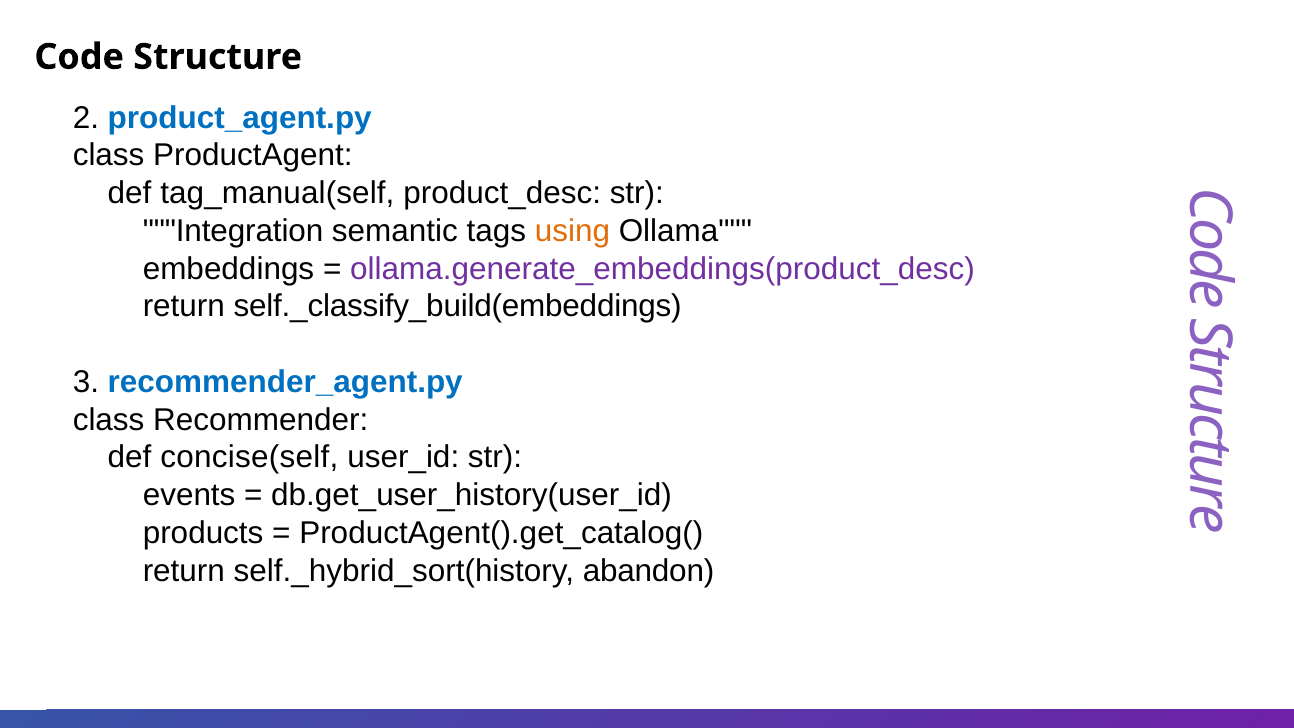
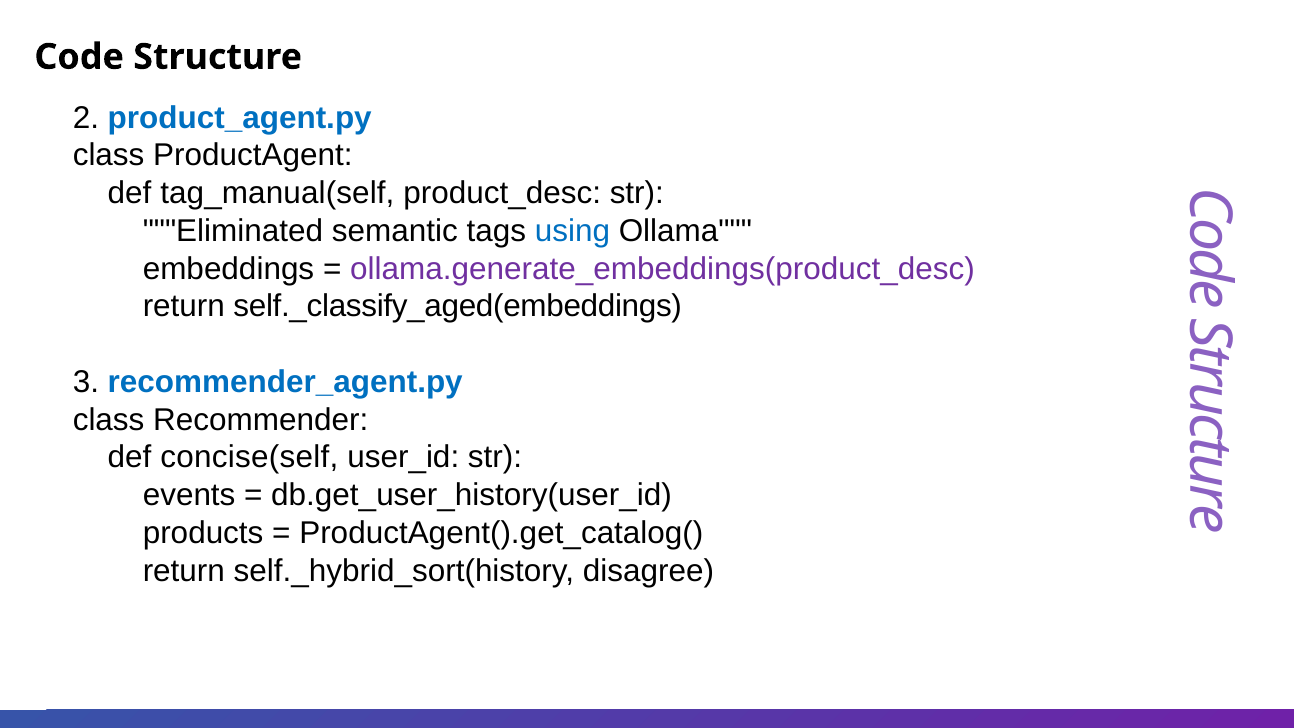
Integration: Integration -> Eliminated (233, 231)
using colour: orange -> blue (572, 231)
self._classify_build(embeddings: self._classify_build(embeddings -> self._classify_aged(embeddings (458, 306)
abandon: abandon -> disagree (648, 571)
